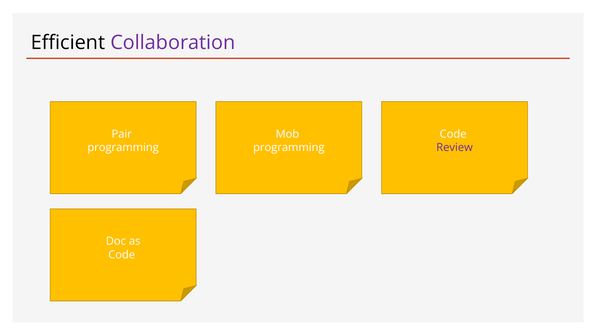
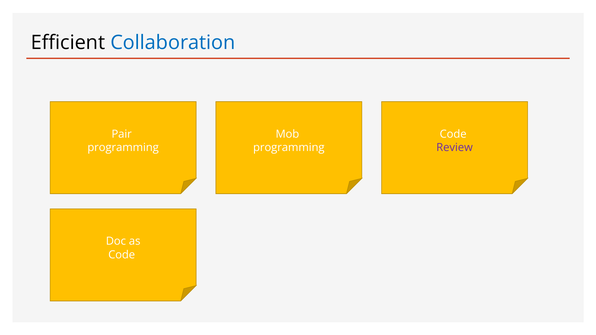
Collaboration colour: purple -> blue (173, 43)
